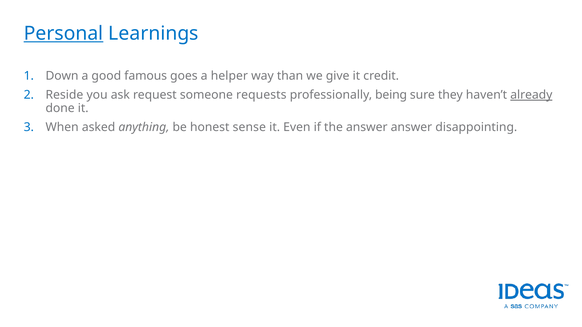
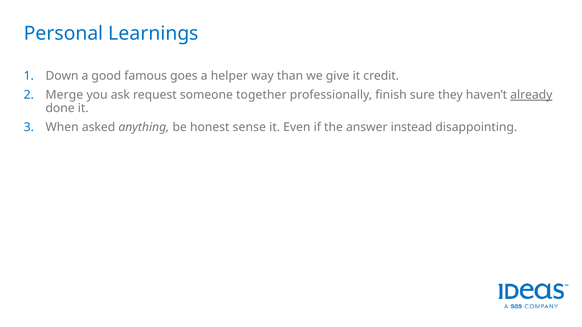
Personal underline: present -> none (63, 33)
Reside: Reside -> Merge (64, 95)
requests: requests -> together (261, 95)
being: being -> finish (391, 95)
answer answer: answer -> instead (411, 127)
